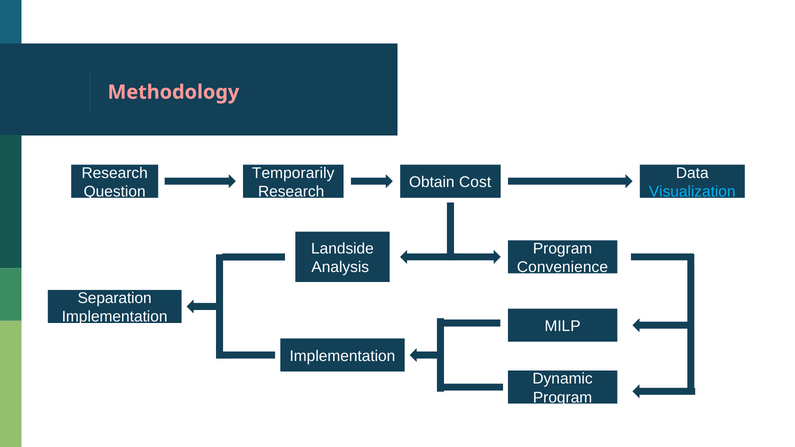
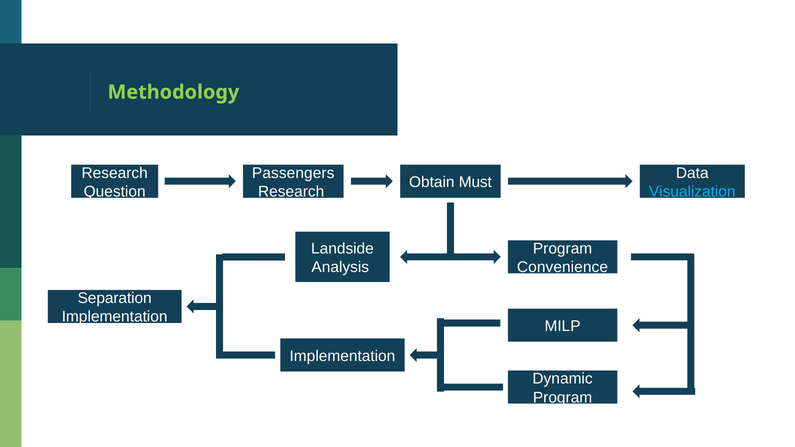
Methodology colour: pink -> light green (173, 92)
Temporarily: Temporarily -> Passengers (293, 173)
Cost: Cost -> Must (475, 182)
